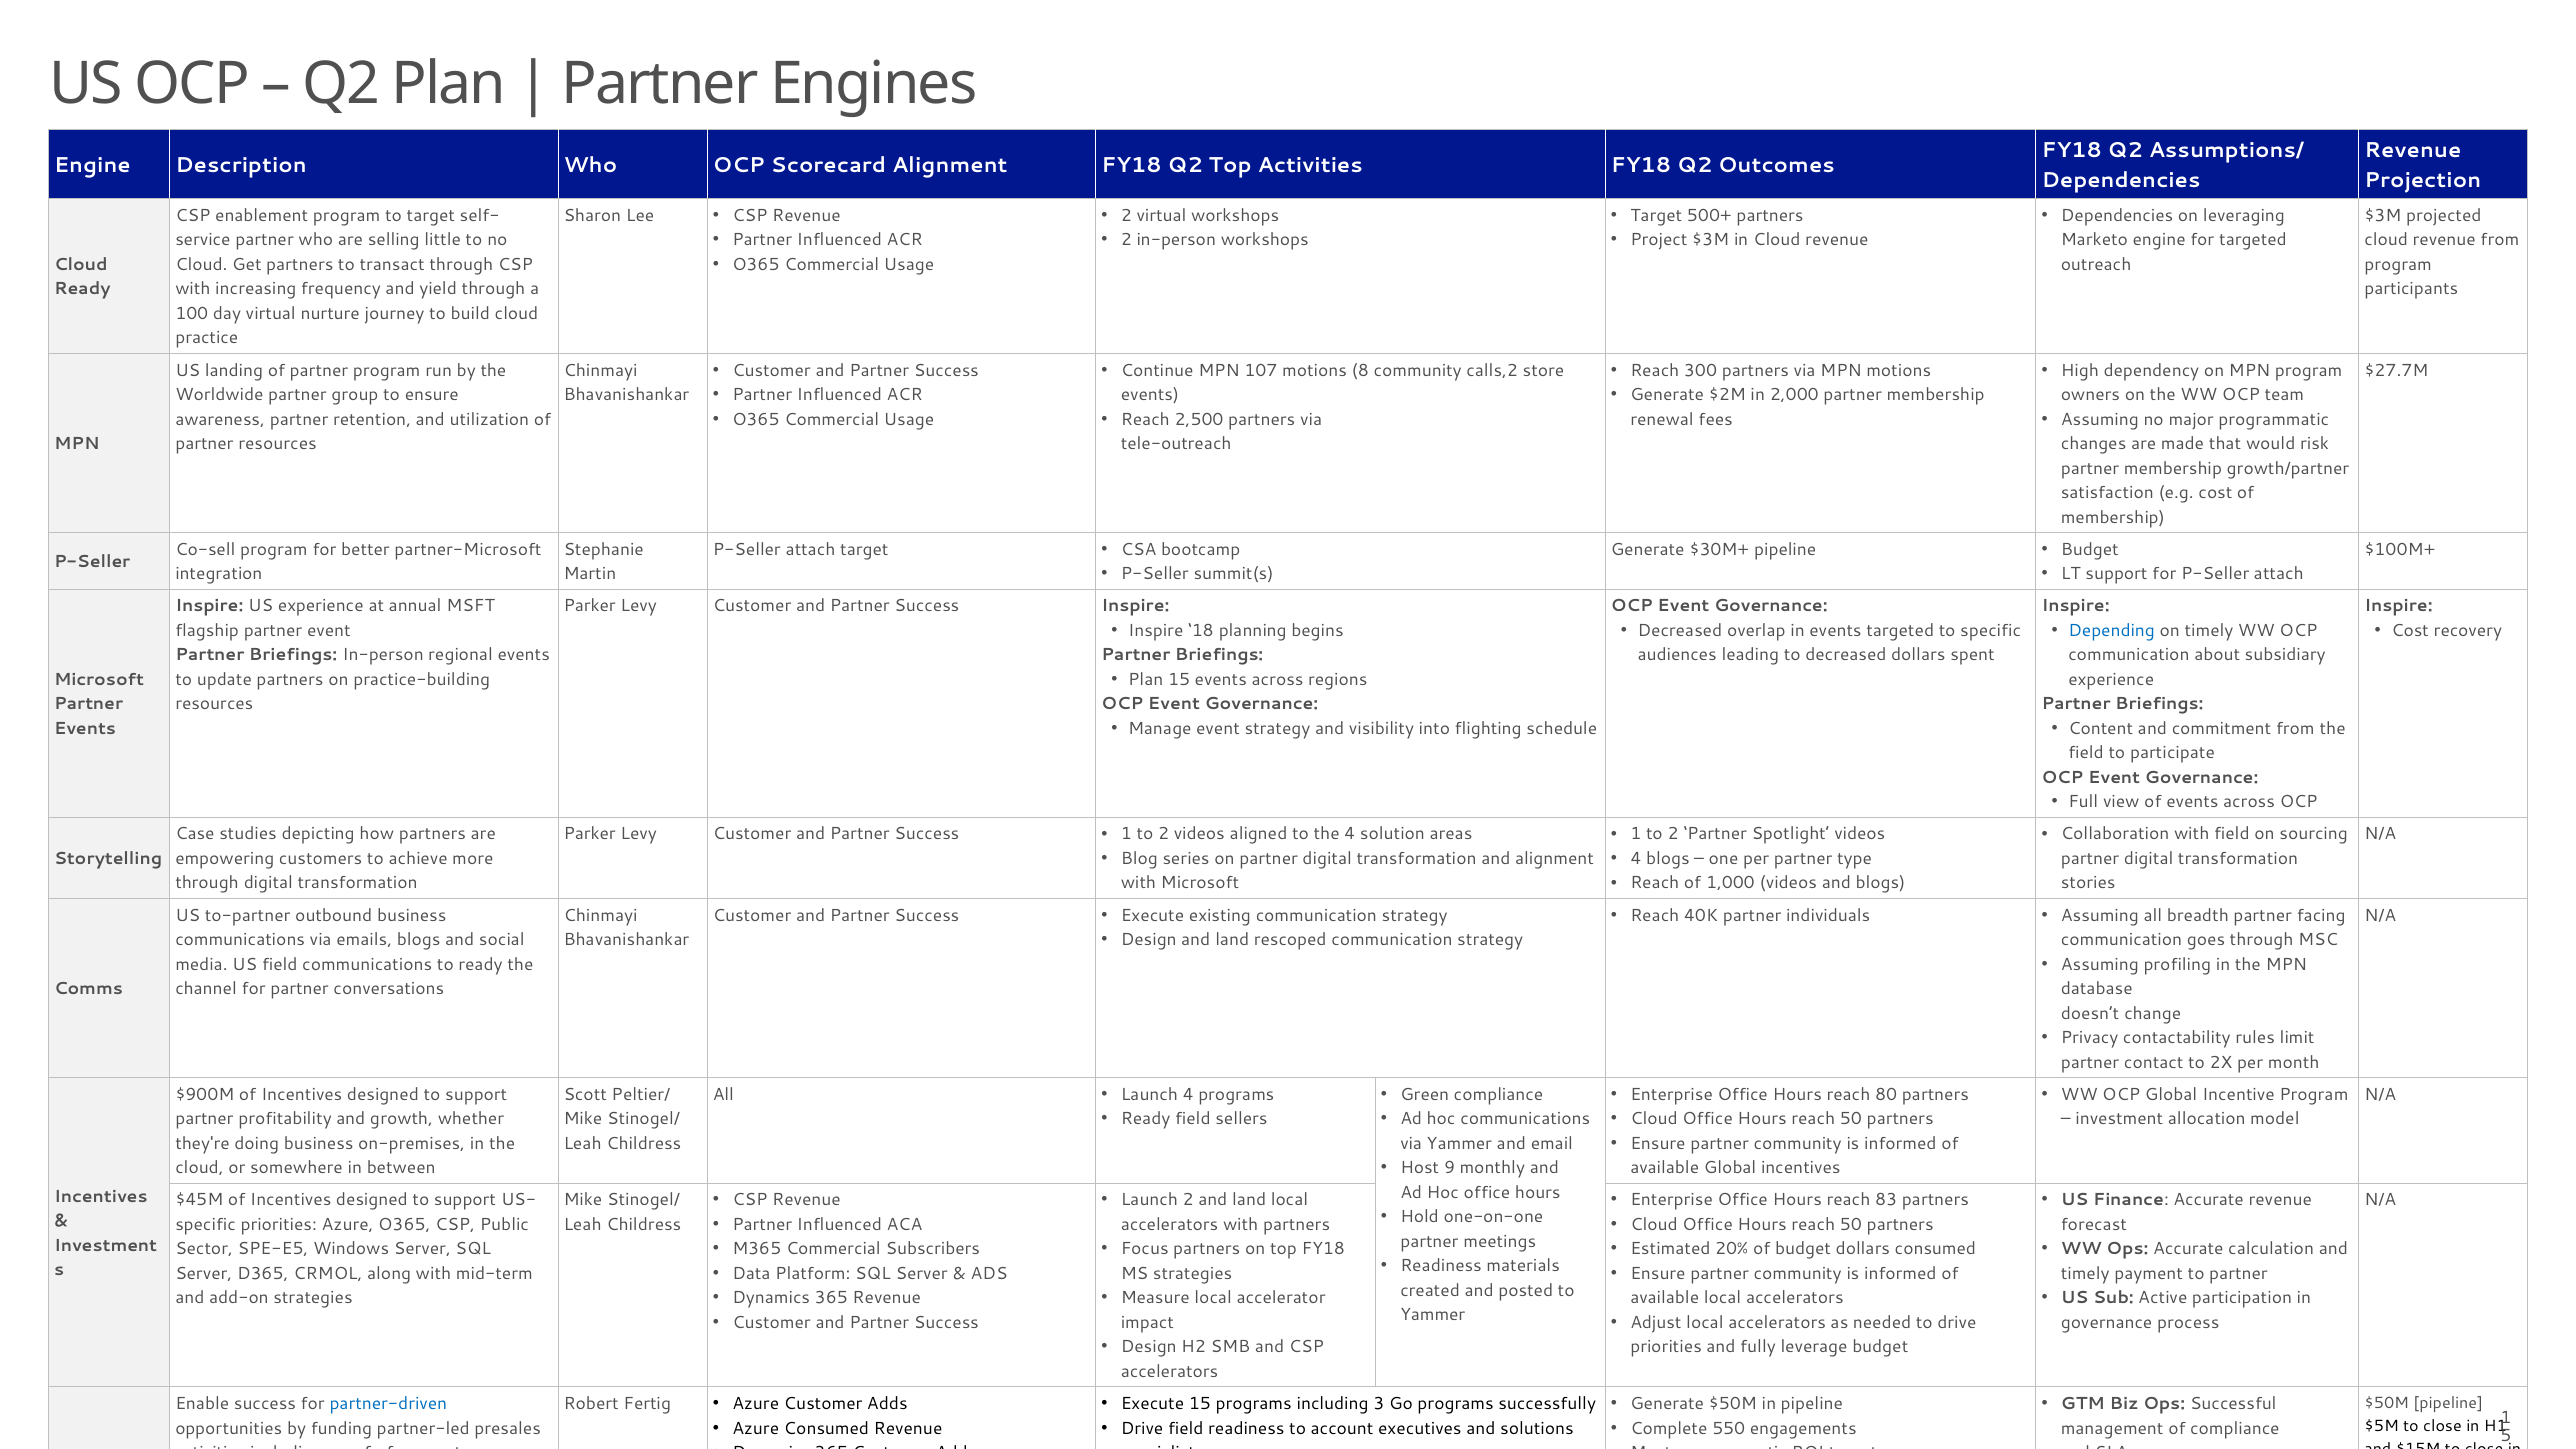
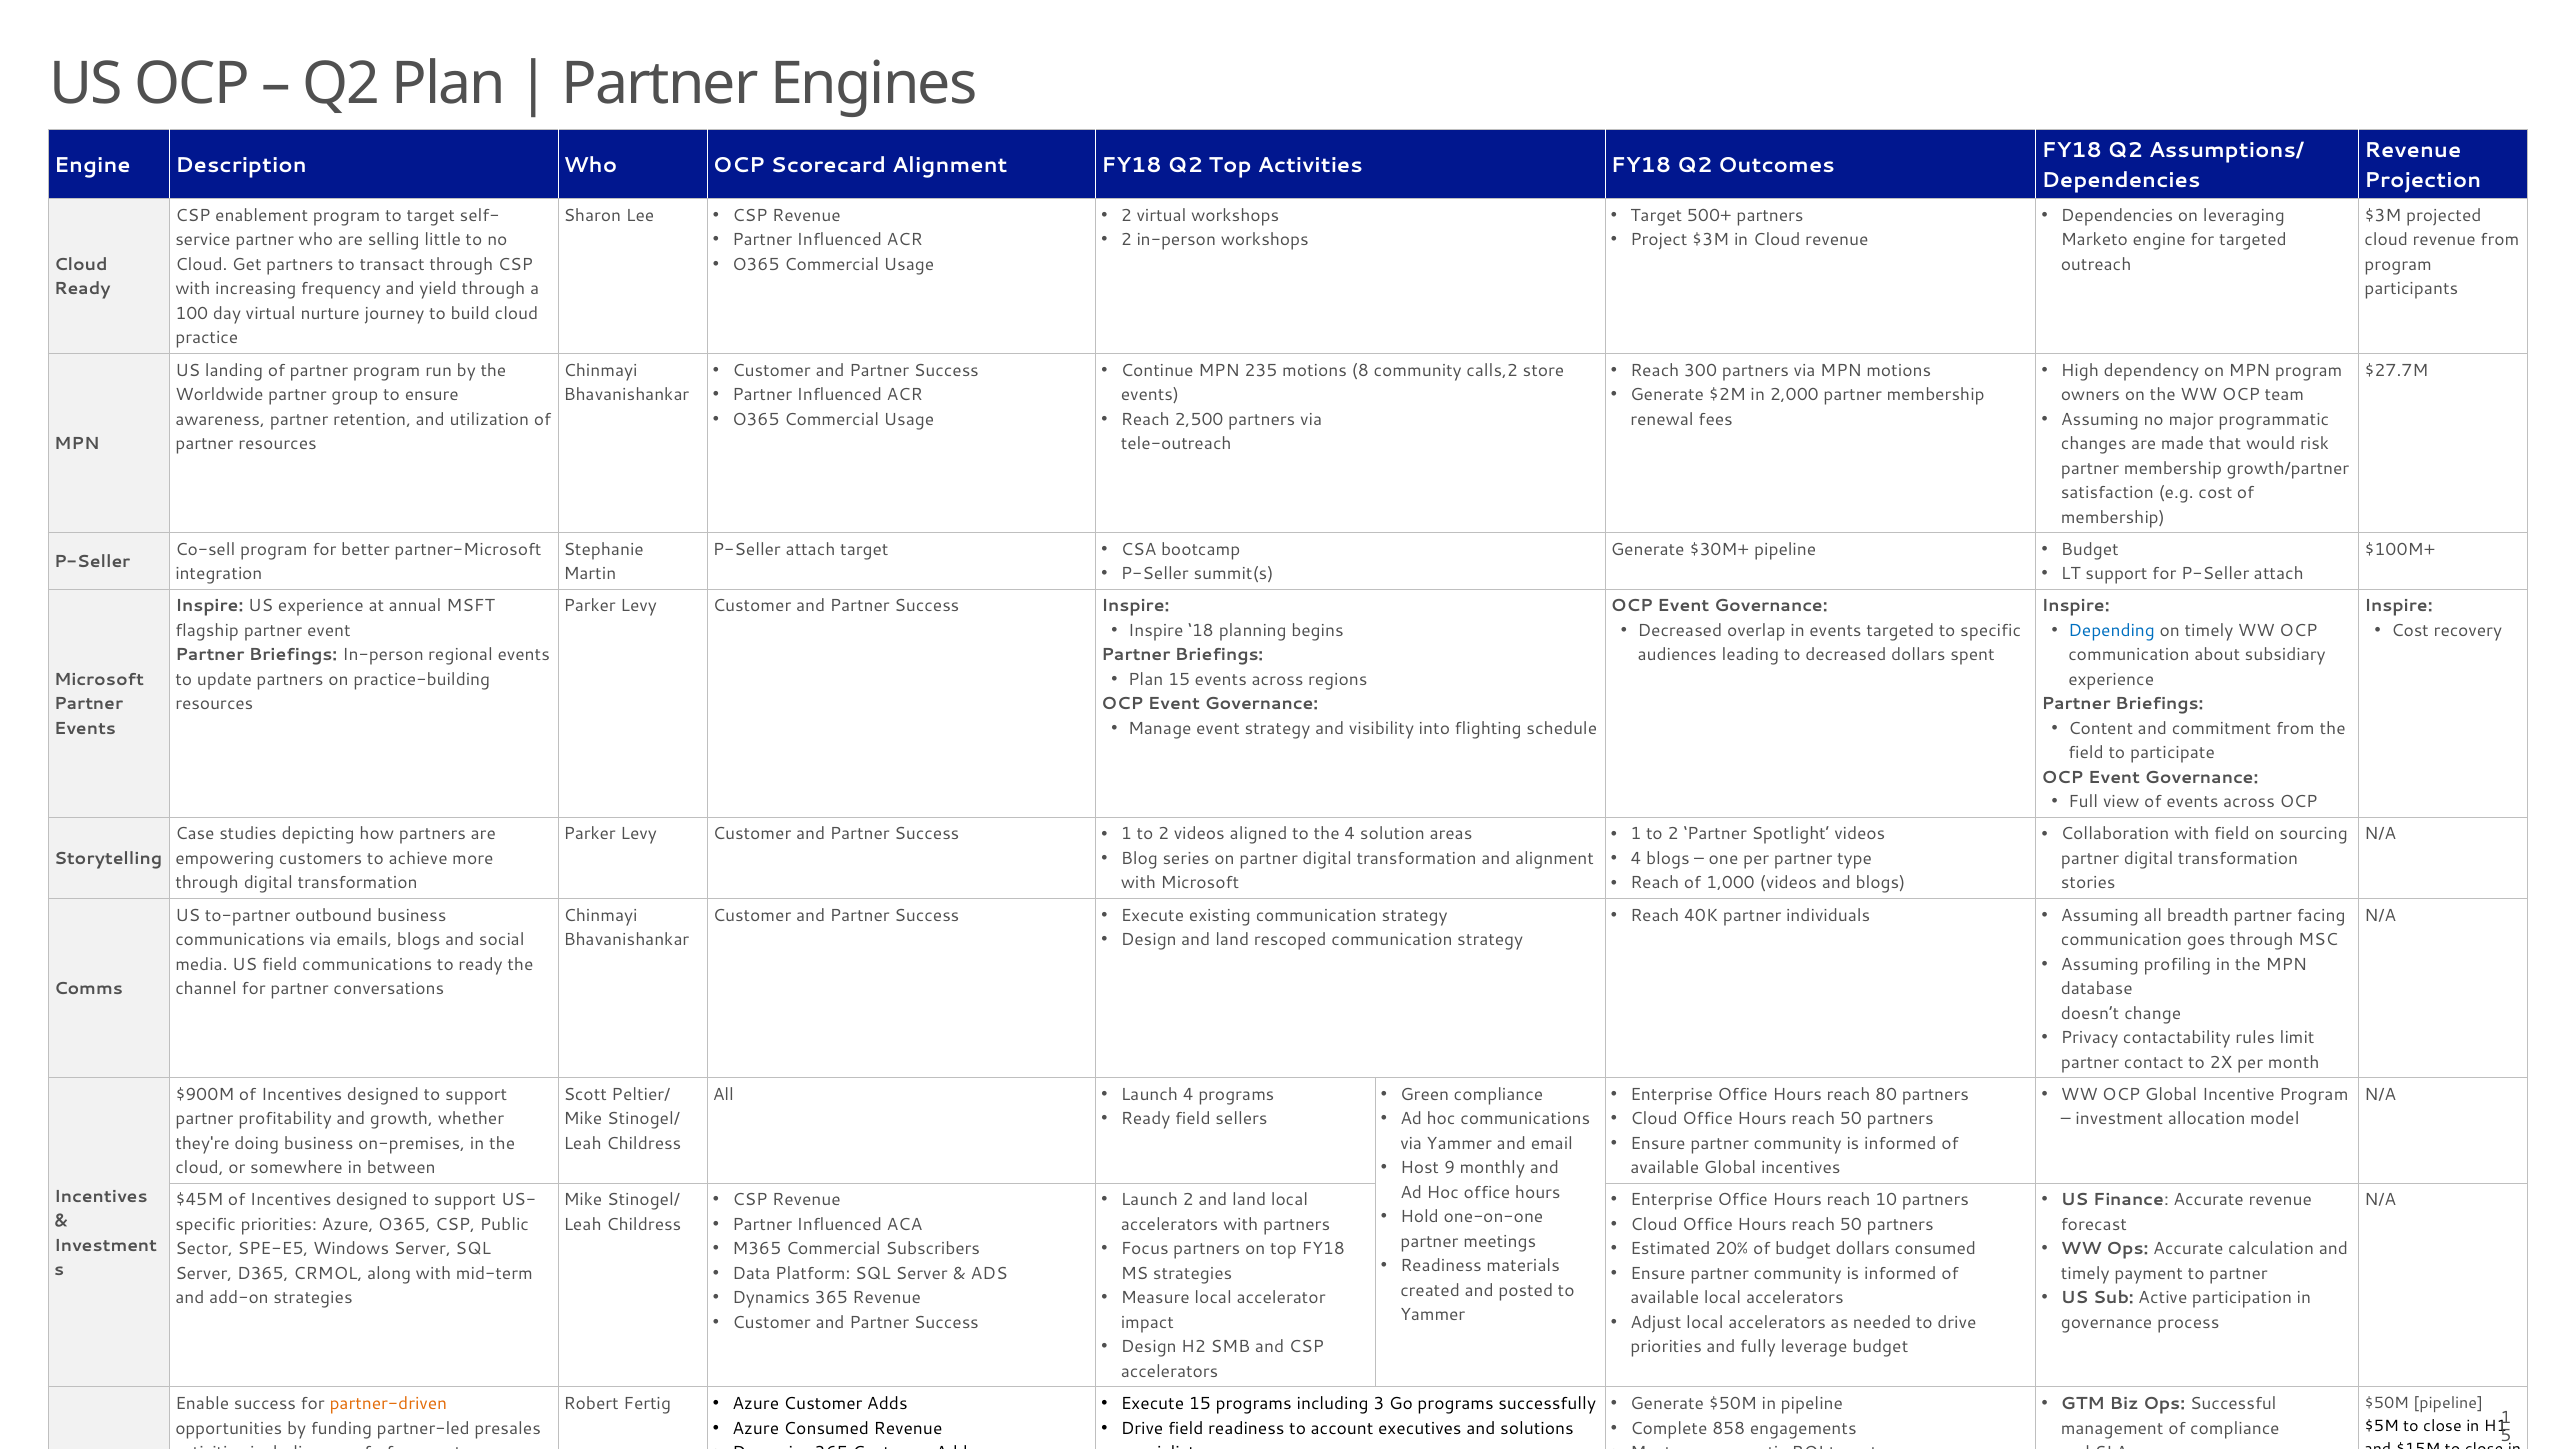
107: 107 -> 235 (1261, 370)
83: 83 -> 10 (1886, 1200)
partner-driven colour: blue -> orange (388, 1404)
550: 550 -> 858 (1729, 1428)
